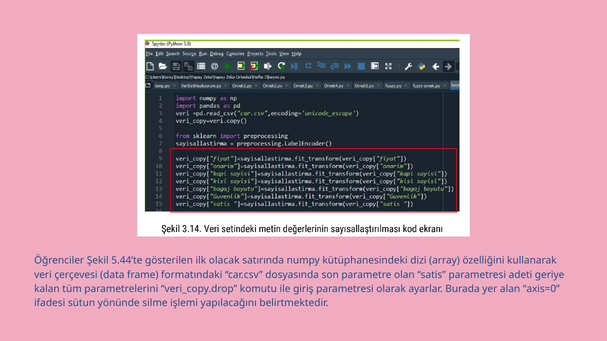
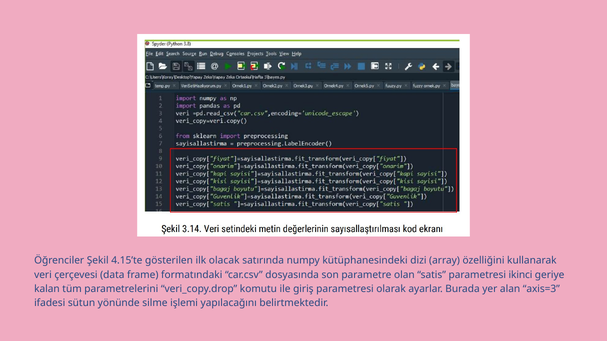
5.44’te: 5.44’te -> 4.15’te (127, 261)
adeti: adeti -> ikinci (521, 275)
axis=0: axis=0 -> axis=3 (541, 289)
